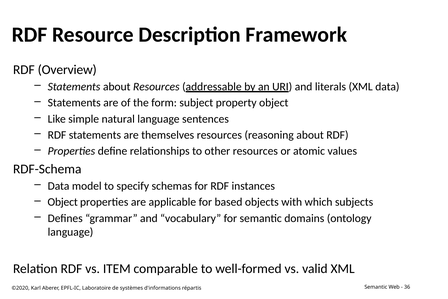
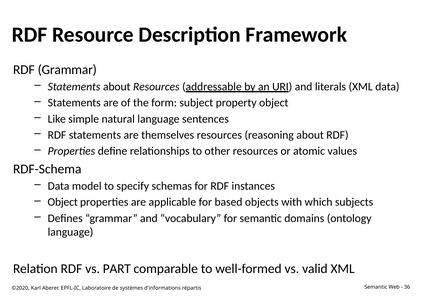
RDF Overview: Overview -> Grammar (67, 70)
ITEM: ITEM -> PART (117, 268)
